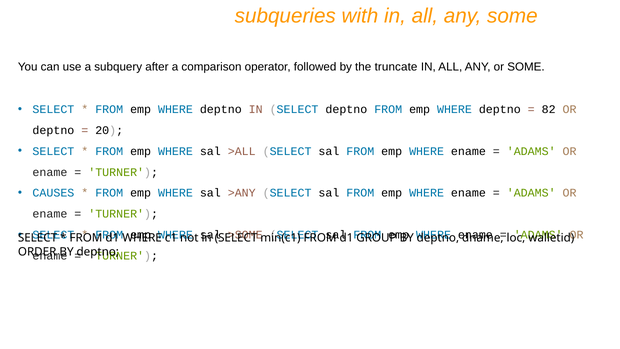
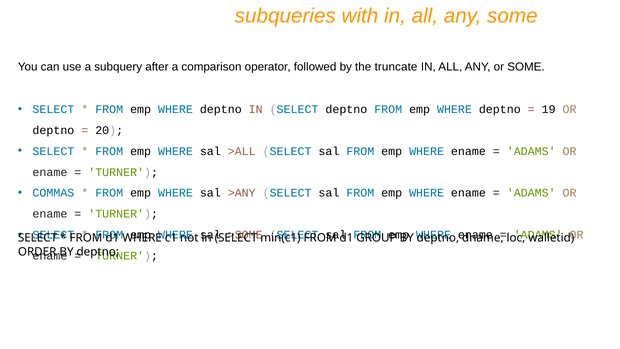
82: 82 -> 19 (549, 109)
CAUSES: CAUSES -> COMMAS (53, 193)
